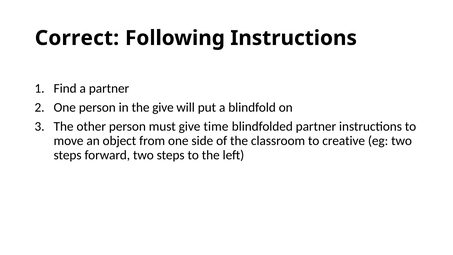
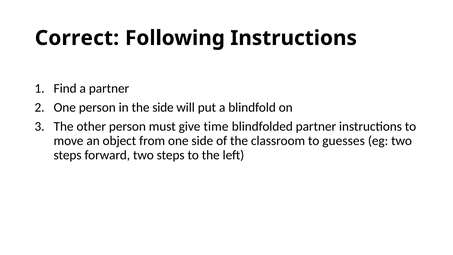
the give: give -> side (163, 107)
creative: creative -> guesses (344, 141)
